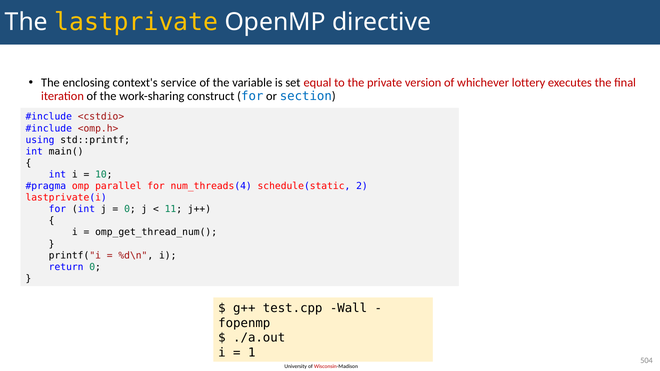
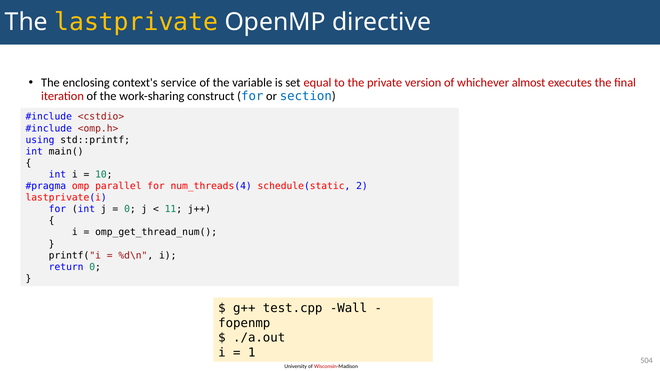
lottery: lottery -> almost (529, 83)
